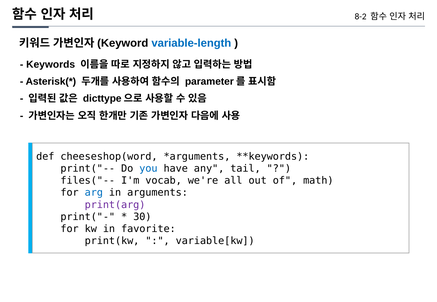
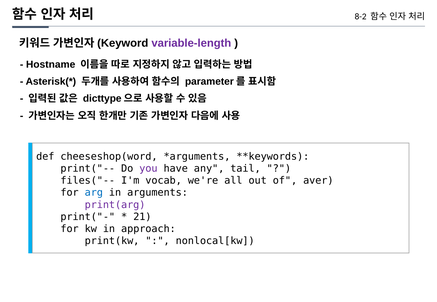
variable-length colour: blue -> purple (191, 43)
Keywords: Keywords -> Hostname (51, 65)
you colour: blue -> purple (148, 169)
math: math -> aver (318, 181)
30: 30 -> 21 (142, 217)
favorite: favorite -> approach (148, 229)
variable[kw: variable[kw -> nonlocal[kw (215, 241)
